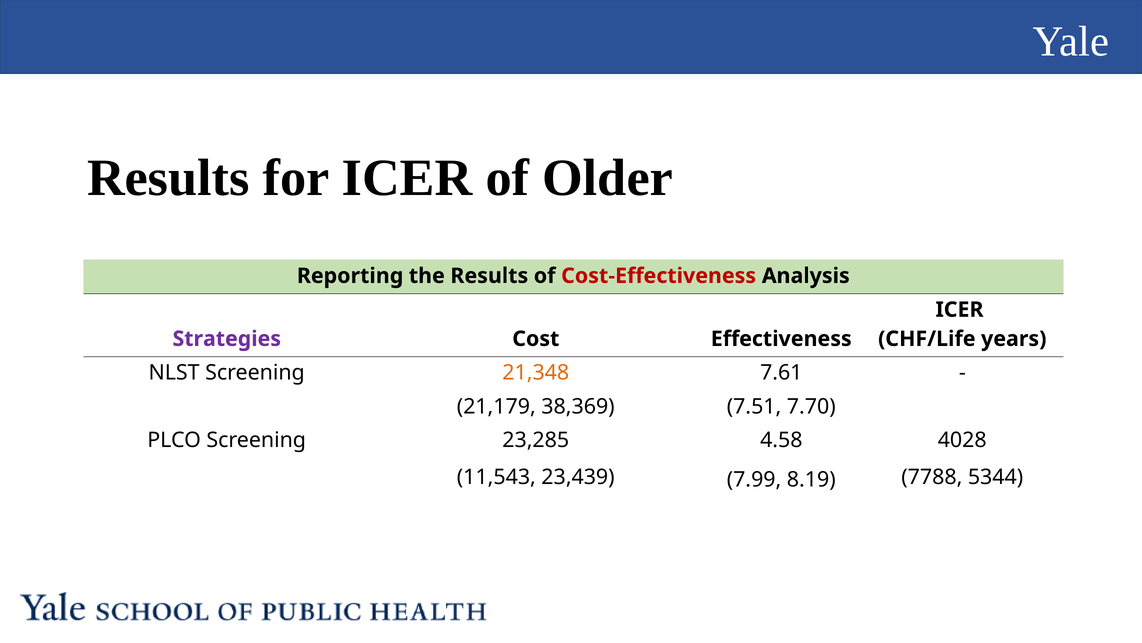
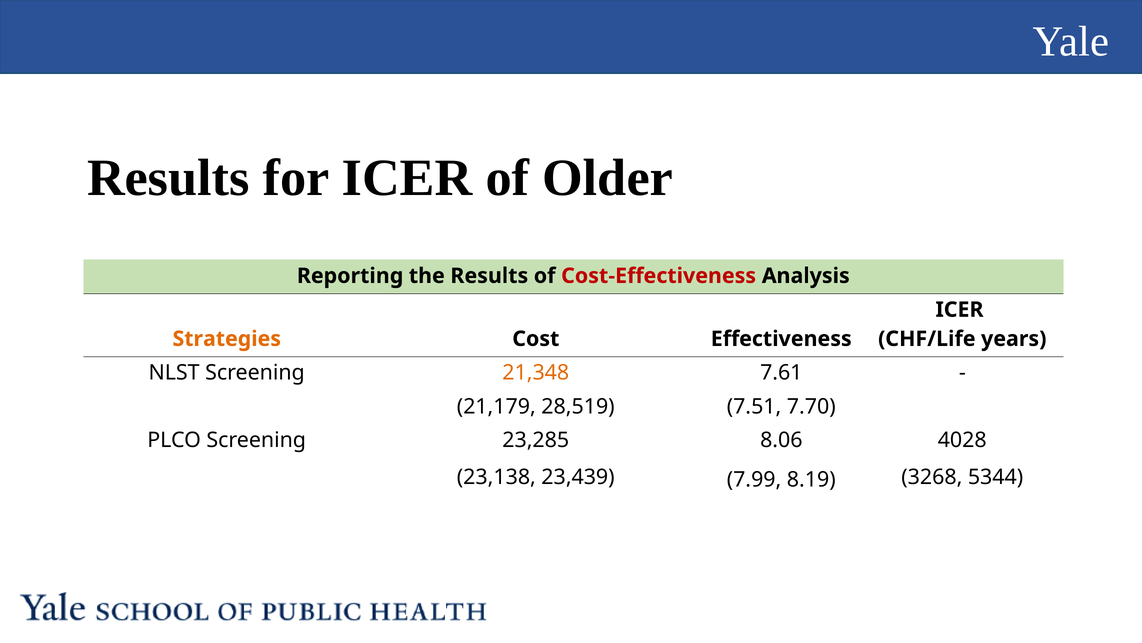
Strategies colour: purple -> orange (227, 339)
38,369: 38,369 -> 28,519 (578, 406)
4.58: 4.58 -> 8.06 (781, 440)
11,543: 11,543 -> 23,138 (496, 477)
7788: 7788 -> 3268 (932, 477)
